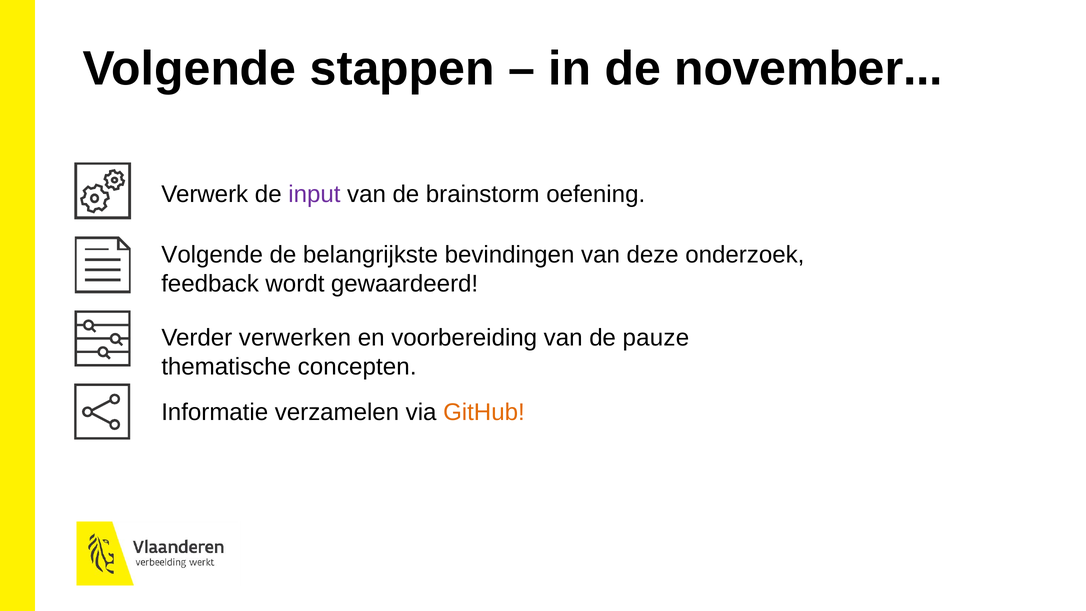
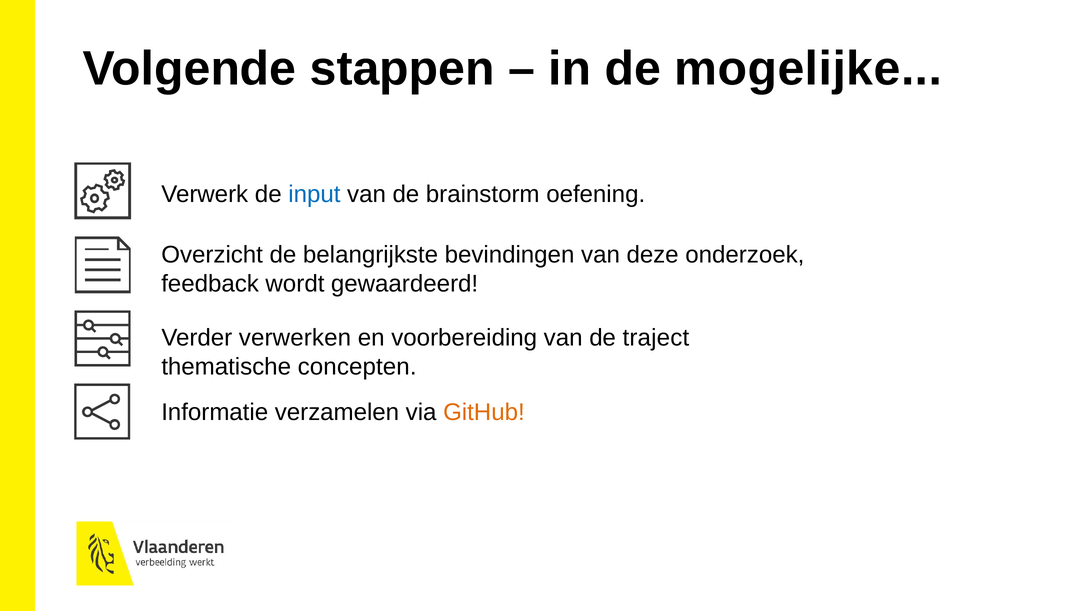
november: november -> mogelijke (808, 69)
input colour: purple -> blue (314, 194)
Volgende: Volgende -> Overzicht (212, 255)
pauze: pauze -> traject (656, 338)
